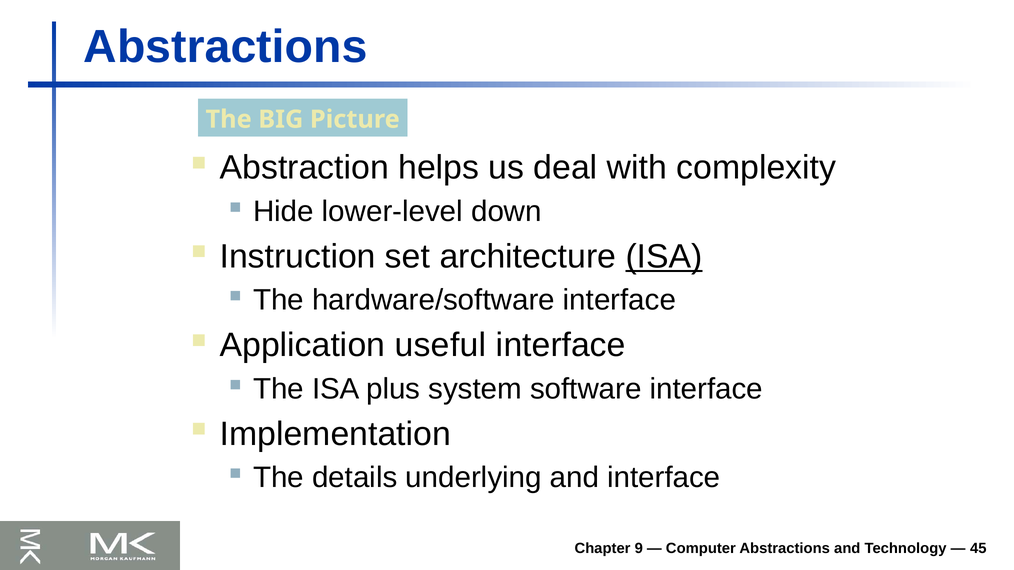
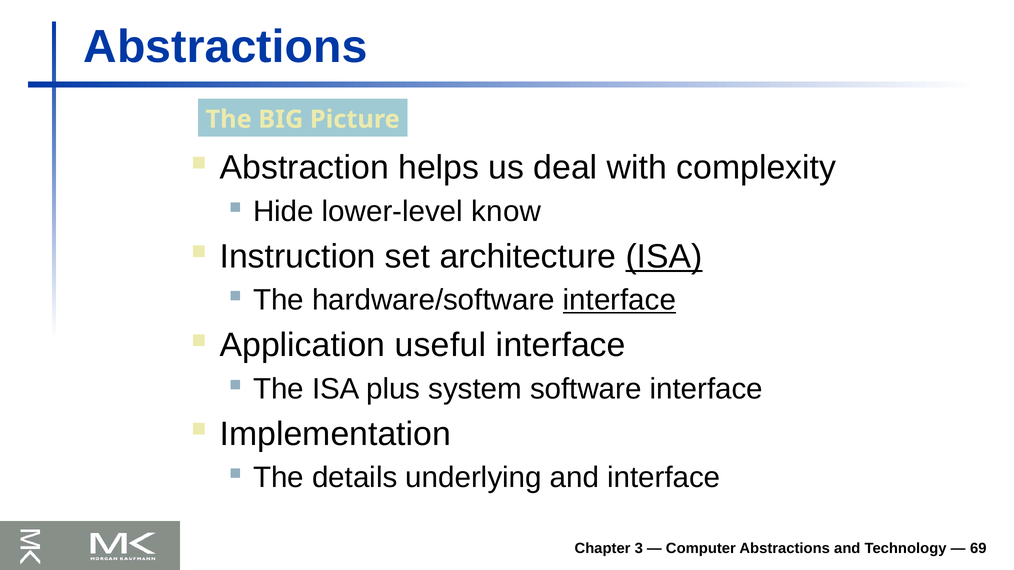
down: down -> know (506, 212)
interface underline: none -> present (620, 300)
9: 9 -> 3 (639, 549)
45: 45 -> 69 (978, 549)
